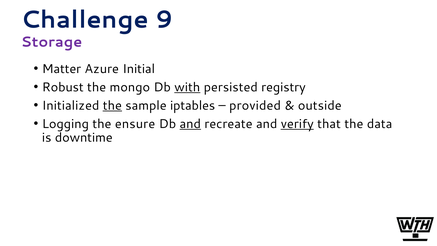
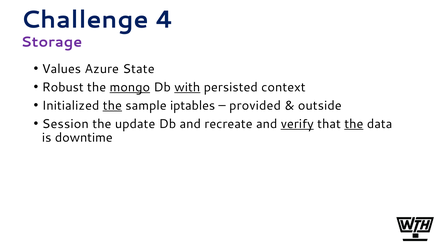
9: 9 -> 4 (164, 20)
Matter: Matter -> Values (61, 69)
Initial: Initial -> State (139, 69)
mongo underline: none -> present (130, 87)
registry: registry -> context (283, 87)
Logging: Logging -> Session (65, 124)
ensure: ensure -> update (135, 124)
and underline: present -> none (190, 124)
the underline: none -> present (354, 124)
